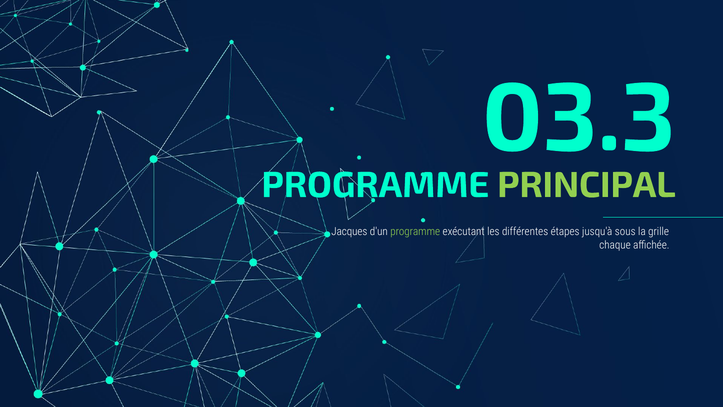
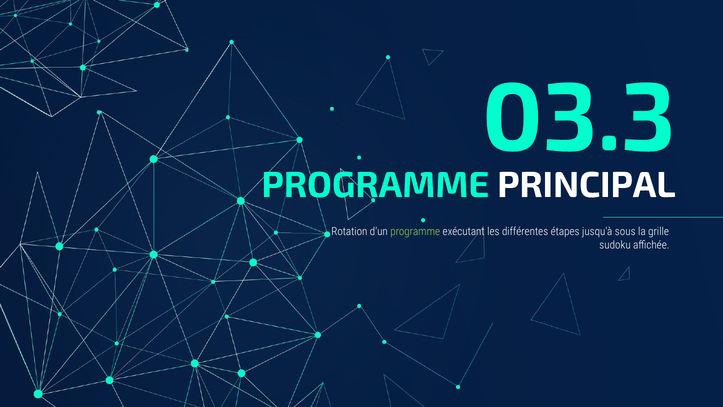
PRINCIPAL colour: light green -> white (586, 185)
Jacques: Jacques -> Rotation (349, 232)
chaque: chaque -> sudoku (615, 245)
